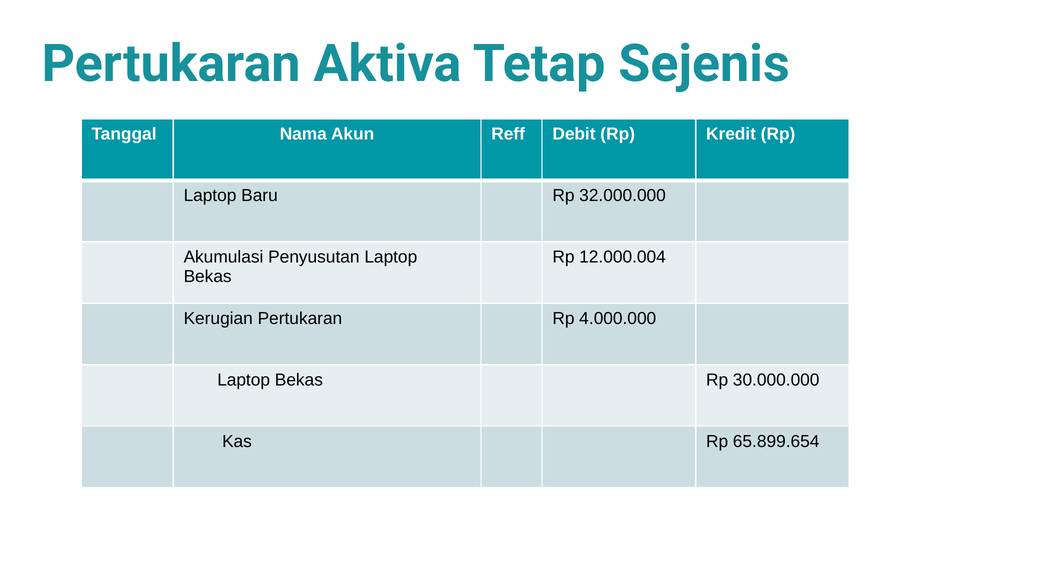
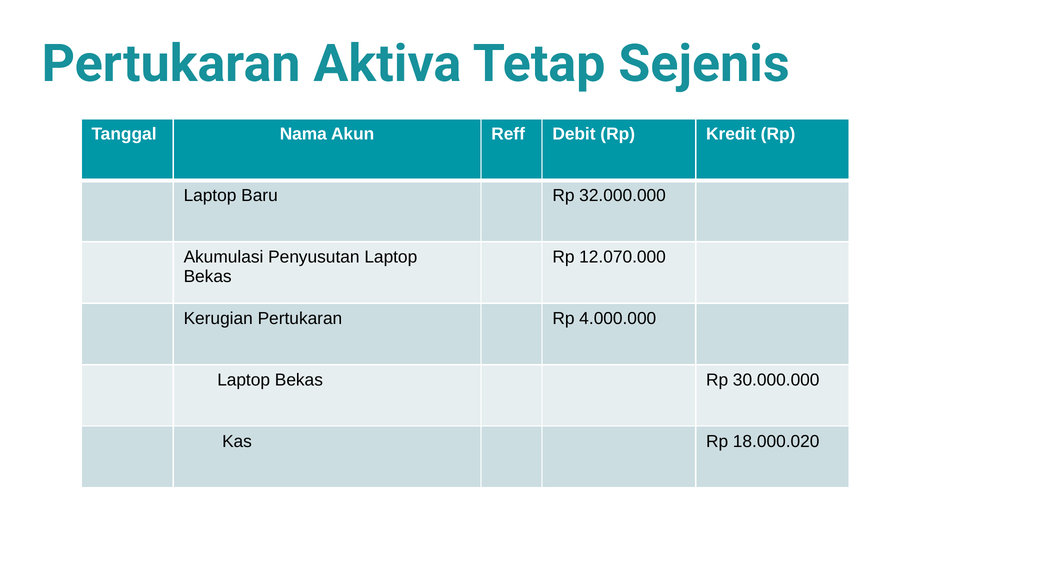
12.000.004: 12.000.004 -> 12.070.000 (623, 257)
65.899.654: 65.899.654 -> 18.000.020 (776, 441)
